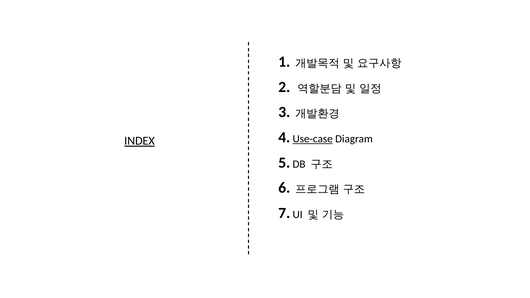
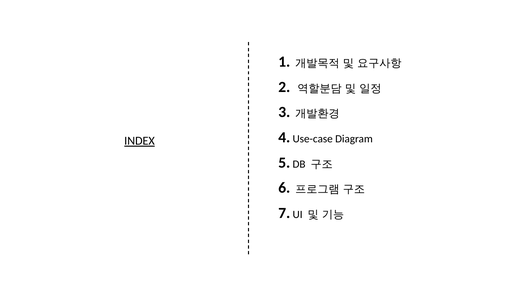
Use-case underline: present -> none (313, 139)
